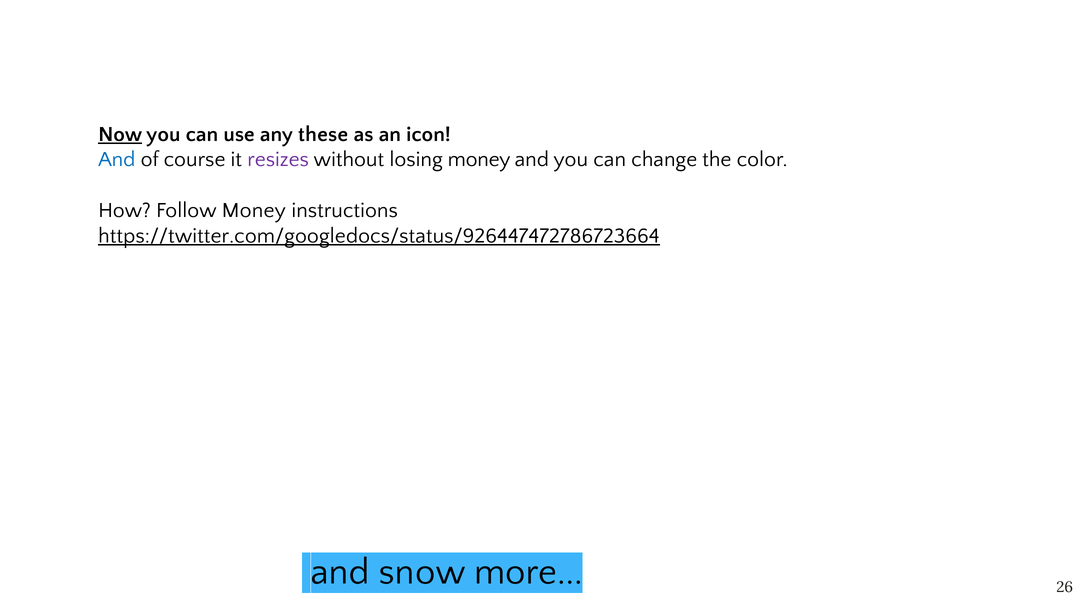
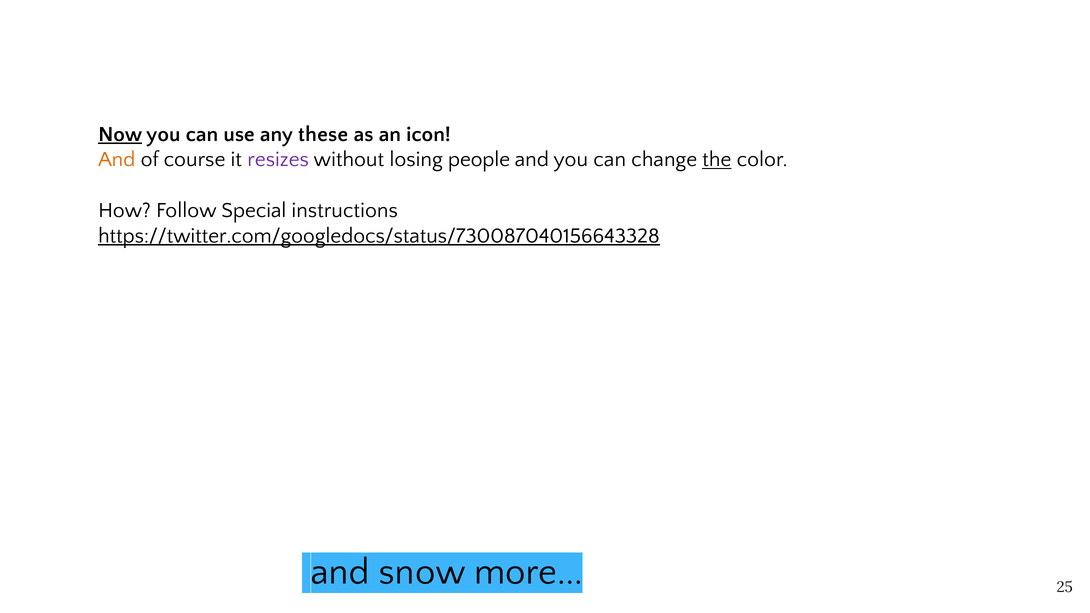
And colour: blue -> orange (117, 160)
losing money: money -> people (479, 160)
the underline: none -> present (717, 160)
Follow Money: Money -> Special (254, 210)
https://twitter.com/googledocs/status/926447472786723664: https://twitter.com/googledocs/status/926447472786723664 -> https://twitter.com/googledocs/status/730087040156643328 (379, 236)
26: 26 -> 25 (1065, 587)
